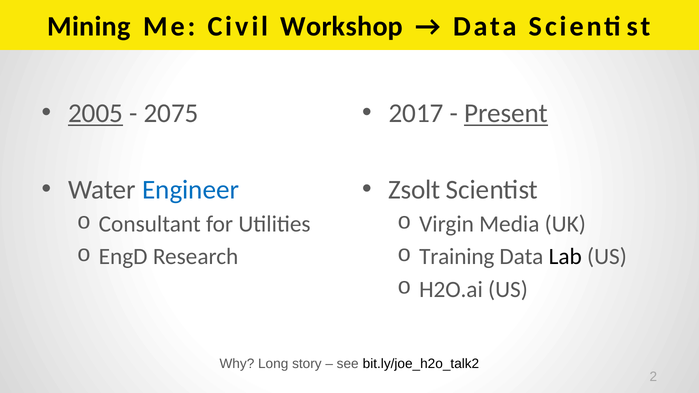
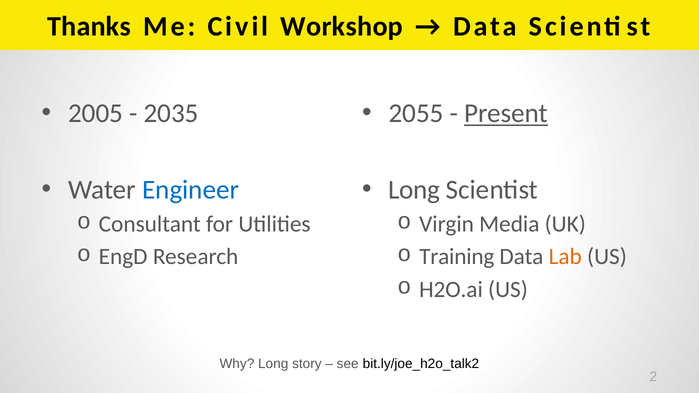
Mining: Mining -> Thanks (89, 27)
2005 underline: present -> none (96, 113)
2075: 2075 -> 2035 (171, 113)
2017: 2017 -> 2055 (416, 113)
Zsolt: Zsolt -> Long (414, 190)
Lab colour: black -> orange (565, 257)
